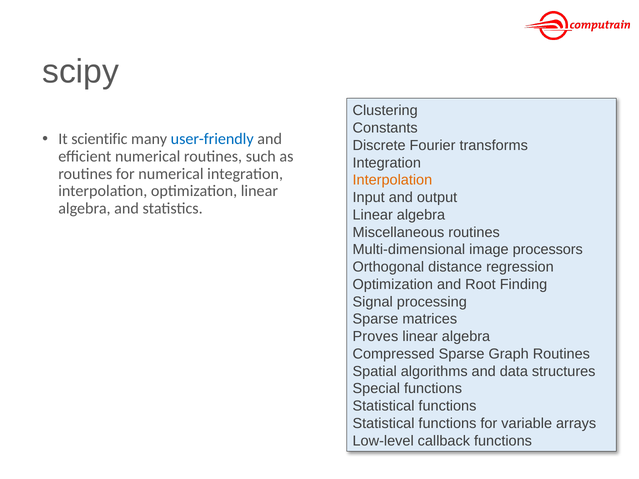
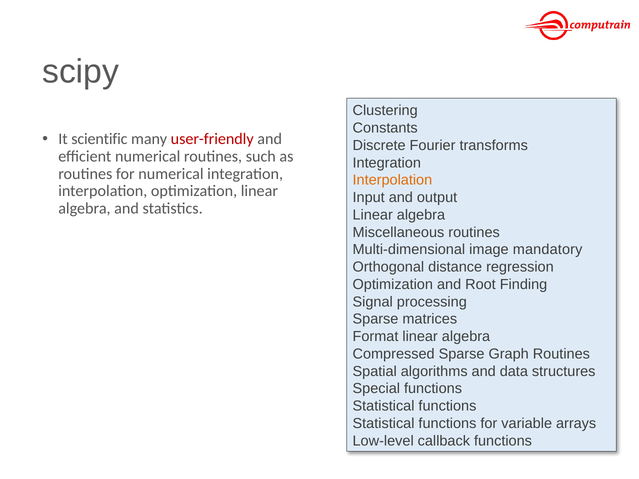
user-friendly colour: blue -> red (212, 139)
processors: processors -> mandatory (548, 250)
Proves: Proves -> Format (375, 337)
